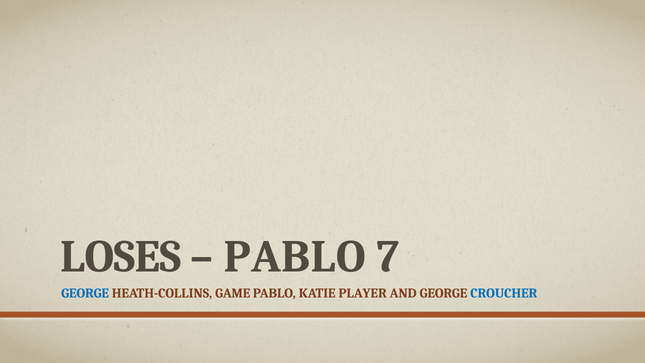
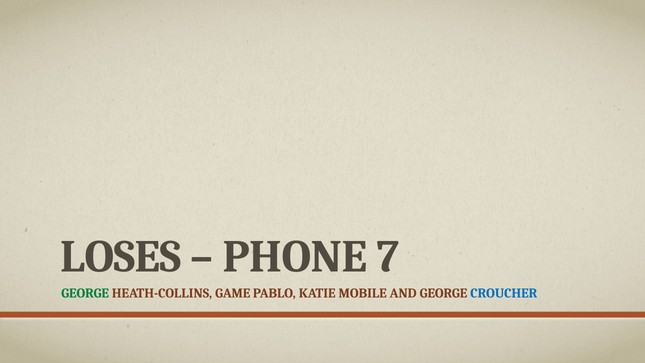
PABLO: PABLO -> PHONE (295, 257)
GEORGE colour: blue -> green (85, 293)
PLAYER: PLAYER -> MOBILE (363, 293)
